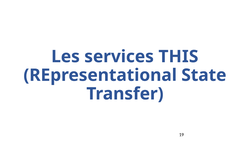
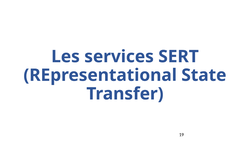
THIS: THIS -> SERT (179, 57)
